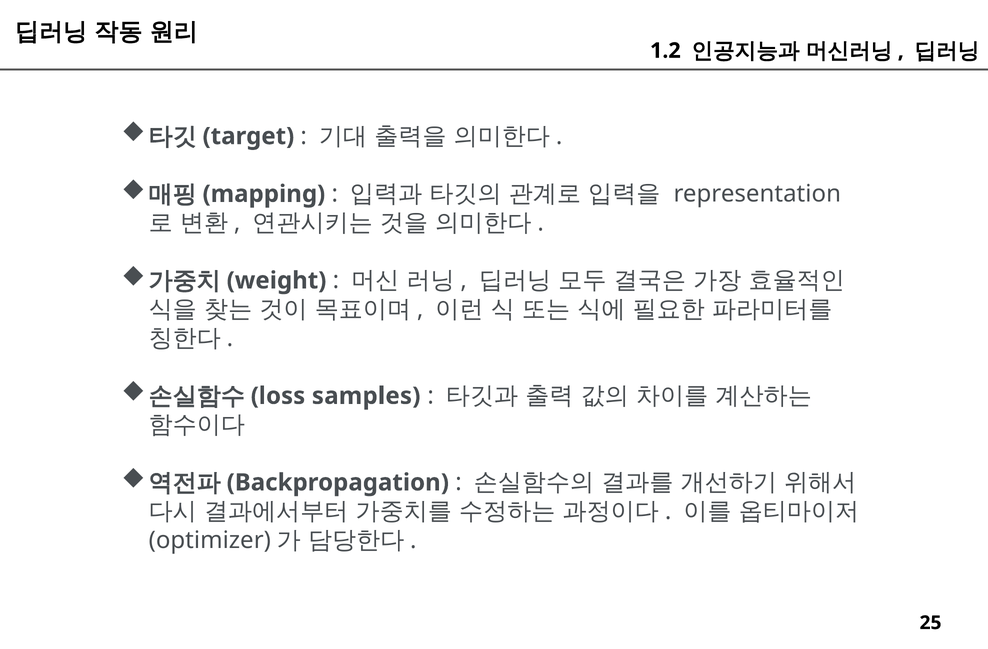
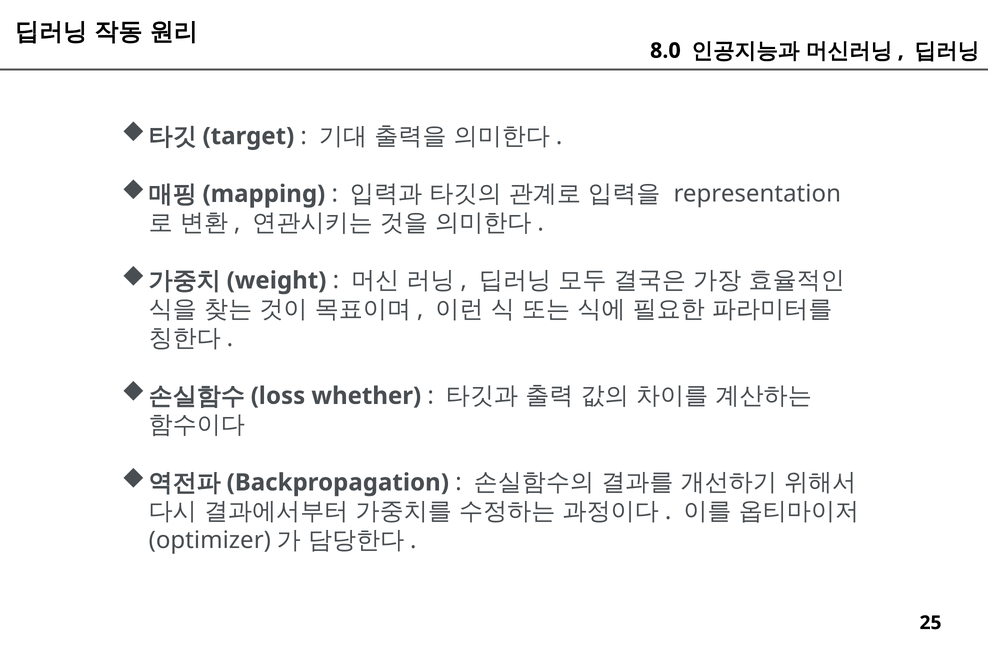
1.2: 1.2 -> 8.0 (665, 51)
samples: samples -> whether (366, 396)
